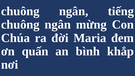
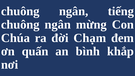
Maria: Maria -> Chạm (90, 38)
